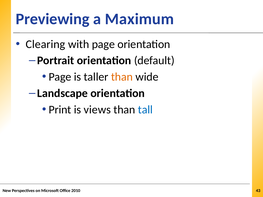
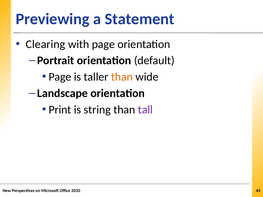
Maximum: Maximum -> Statement (140, 19)
views: views -> string (97, 110)
tall colour: blue -> purple (145, 110)
